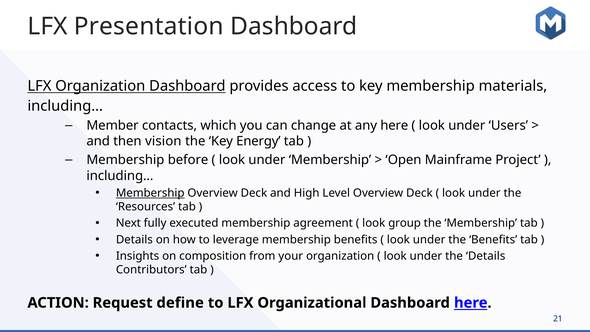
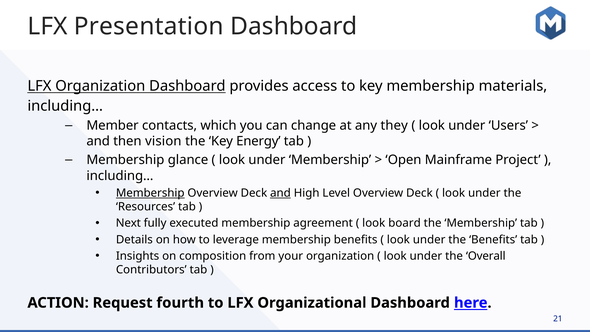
any here: here -> they (394, 126)
before: before -> glance (188, 160)
and underline: none -> present (280, 193)
group: group -> board (404, 223)
the Details: Details -> Overall (486, 256)
define: define -> fourth (180, 303)
